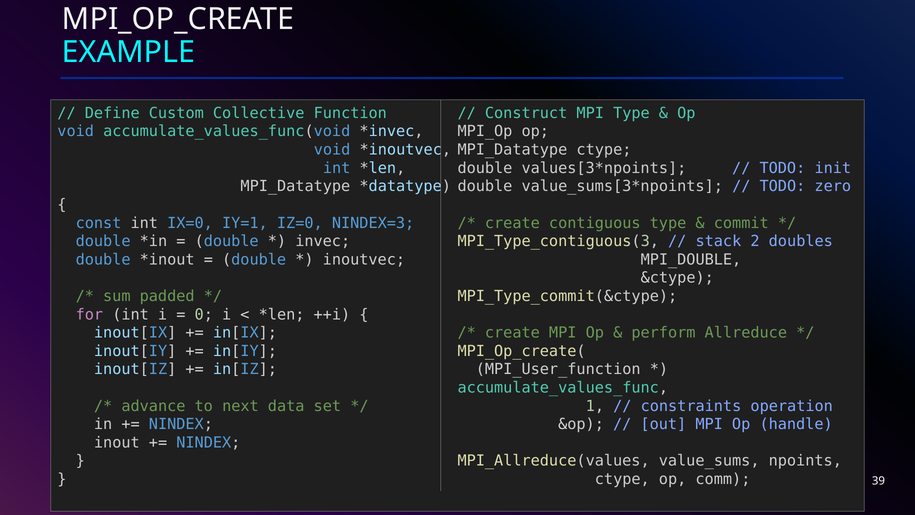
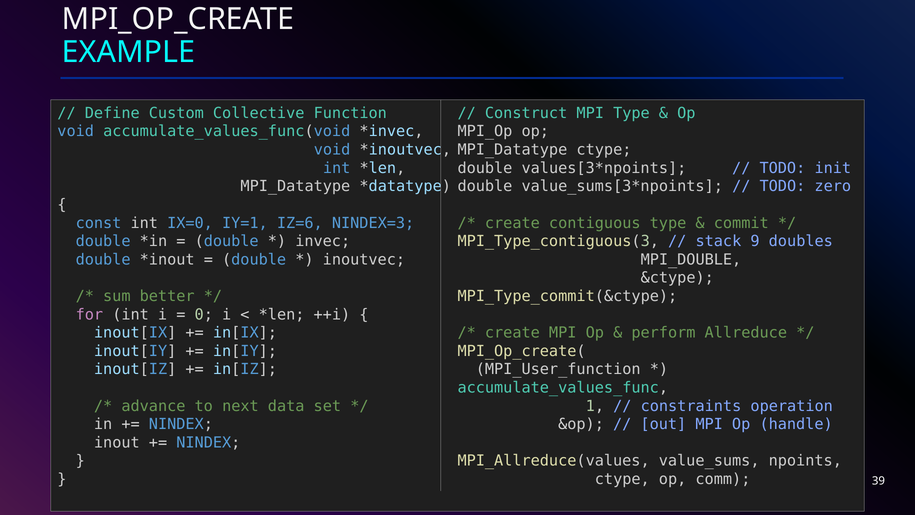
IZ=0: IZ=0 -> IZ=6 (300, 223)
2: 2 -> 9 (755, 241)
padded: padded -> better (167, 296)
